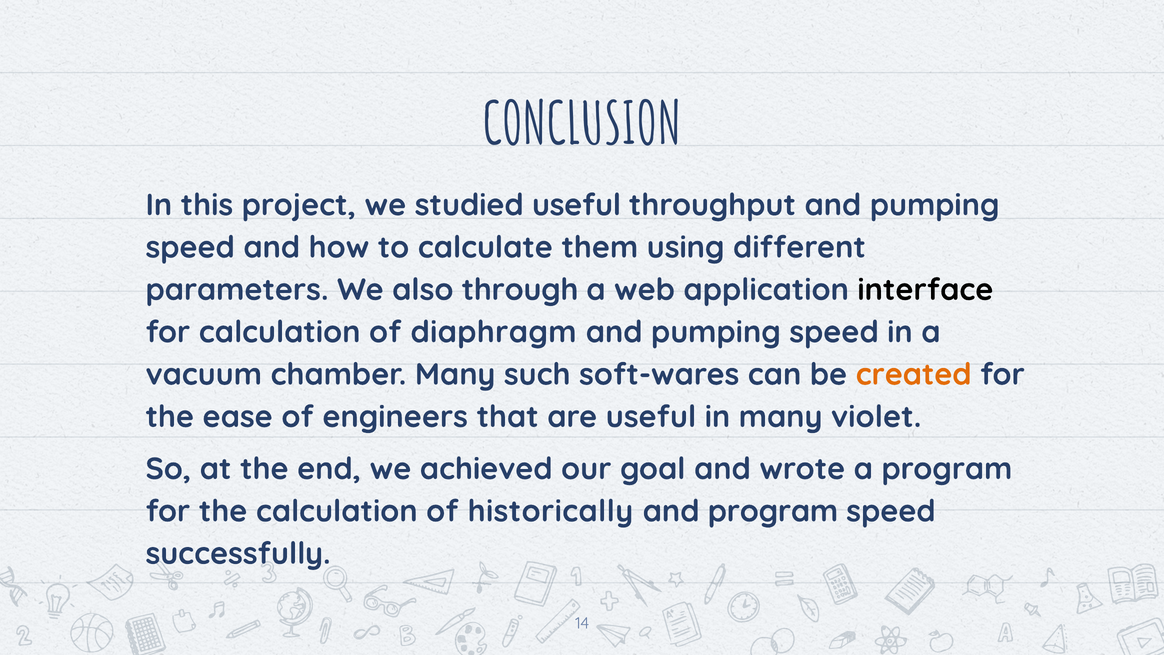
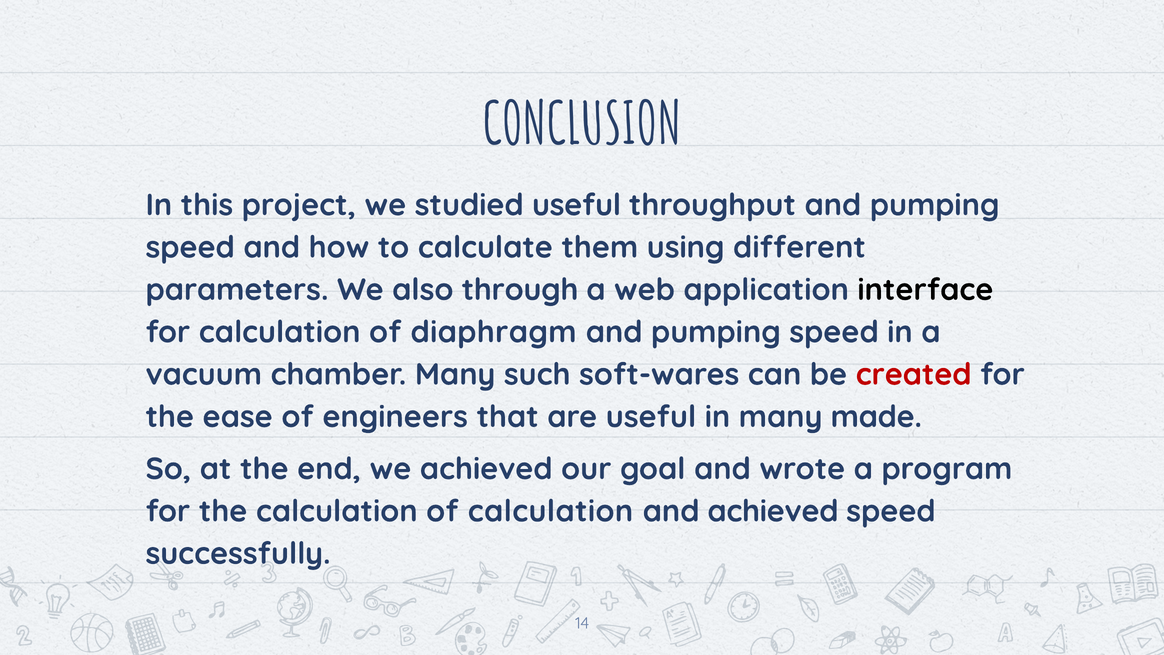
created colour: orange -> red (914, 374)
violet: violet -> made (876, 417)
of historically: historically -> calculation (550, 511)
and program: program -> achieved (773, 511)
